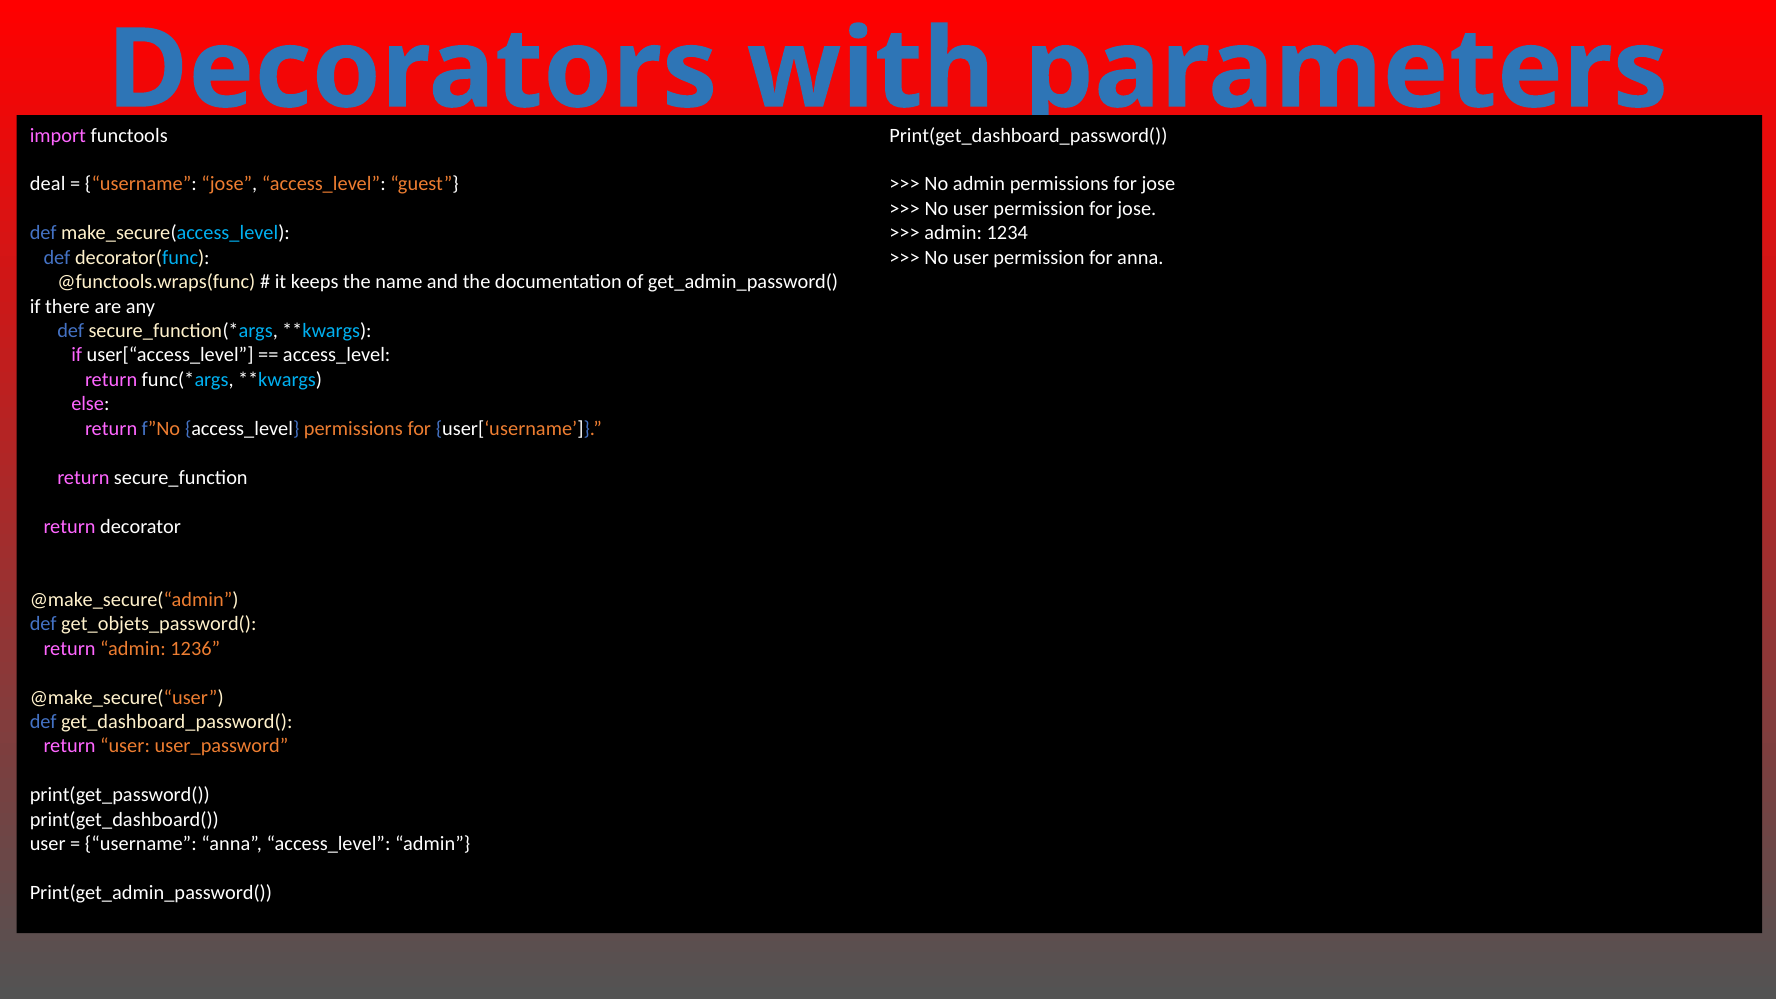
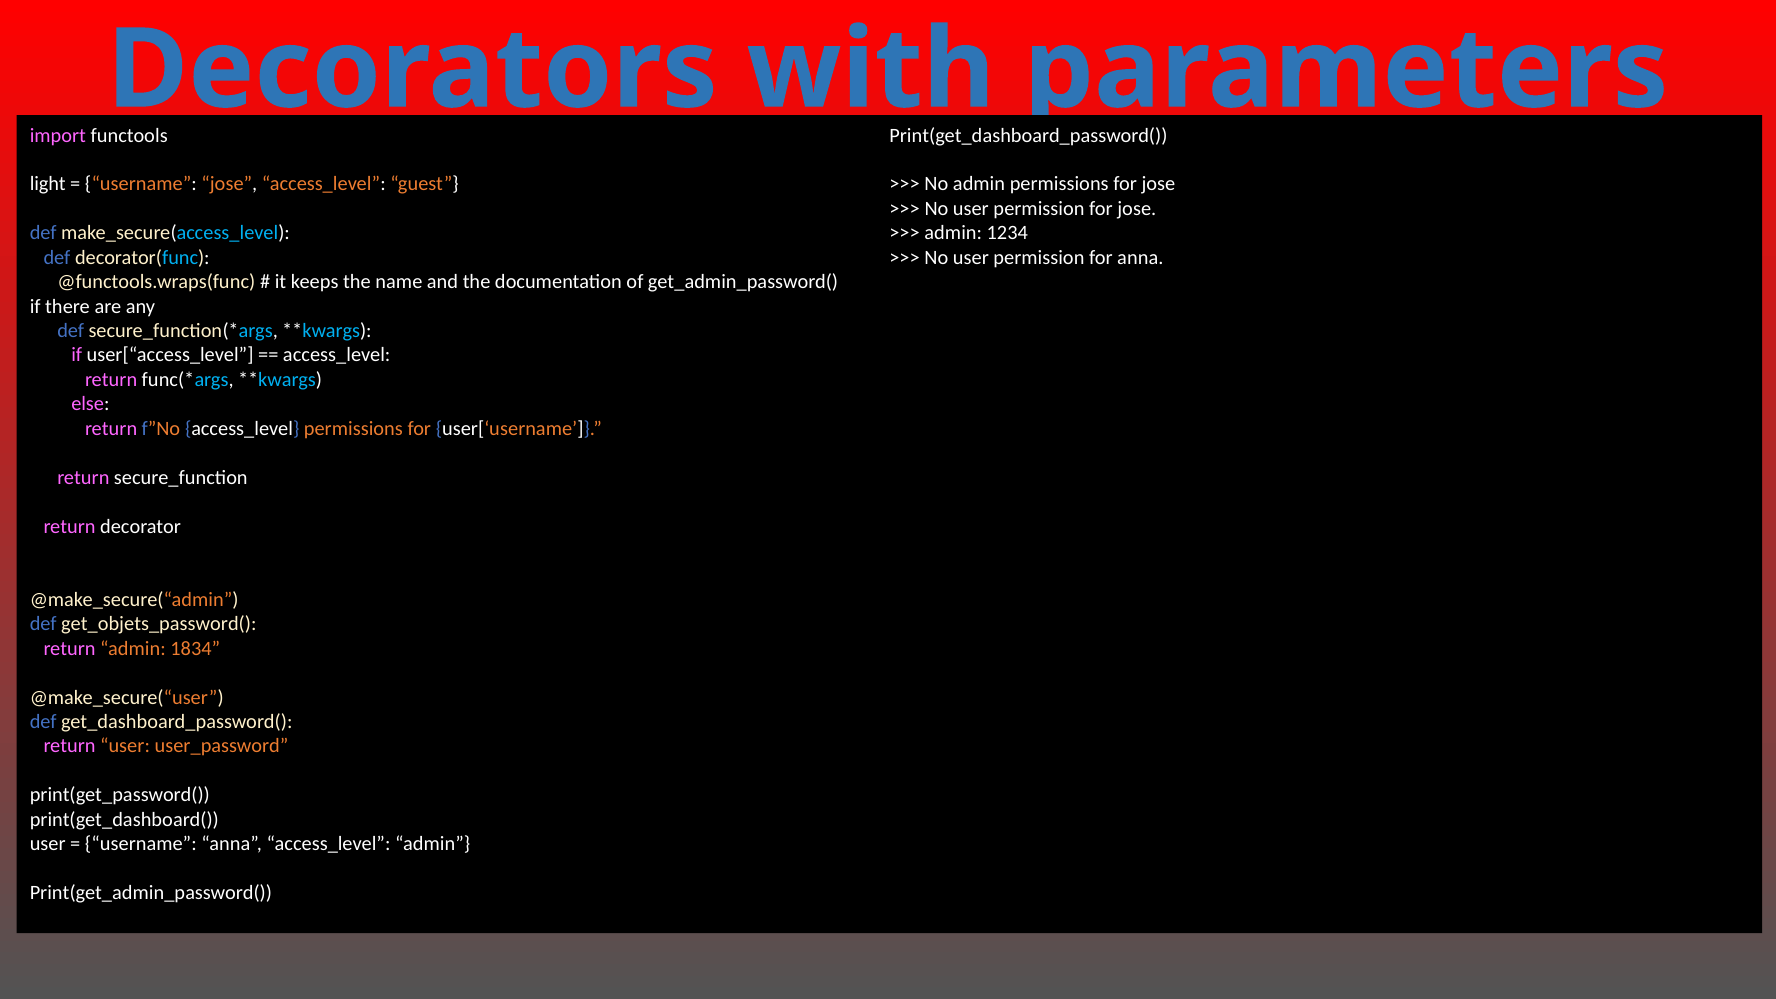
deal: deal -> light (48, 184)
1236: 1236 -> 1834 (195, 648)
